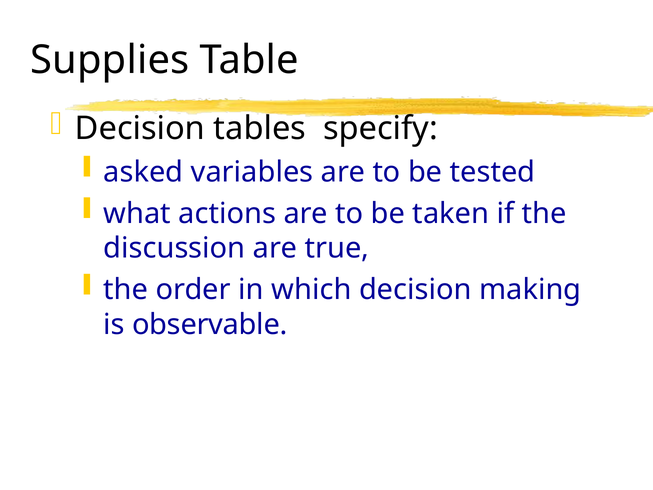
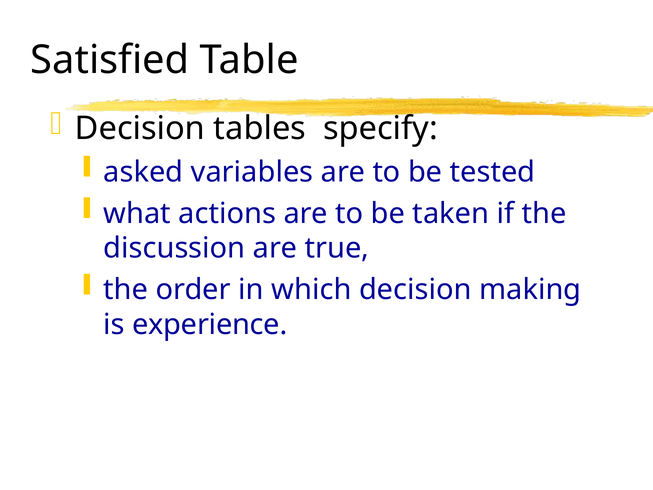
Supplies: Supplies -> Satisfied (110, 60)
observable: observable -> experience (210, 324)
